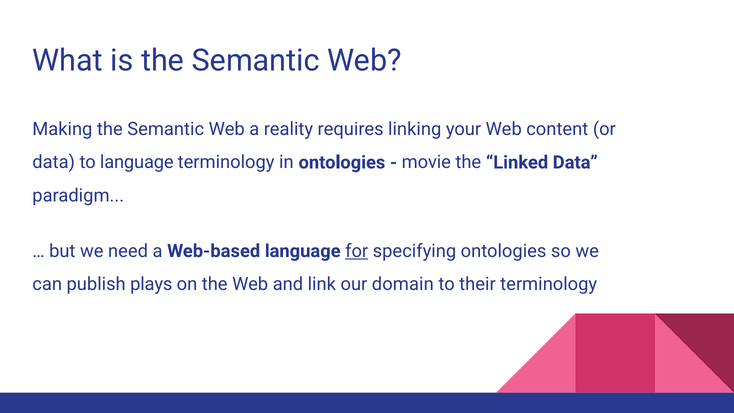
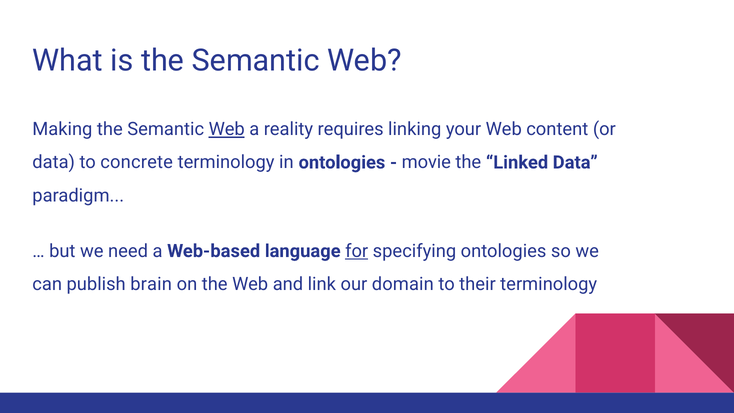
Web underline: none -> present (227, 129)
to language: language -> concrete (137, 162)
plays: plays -> brain (151, 284)
